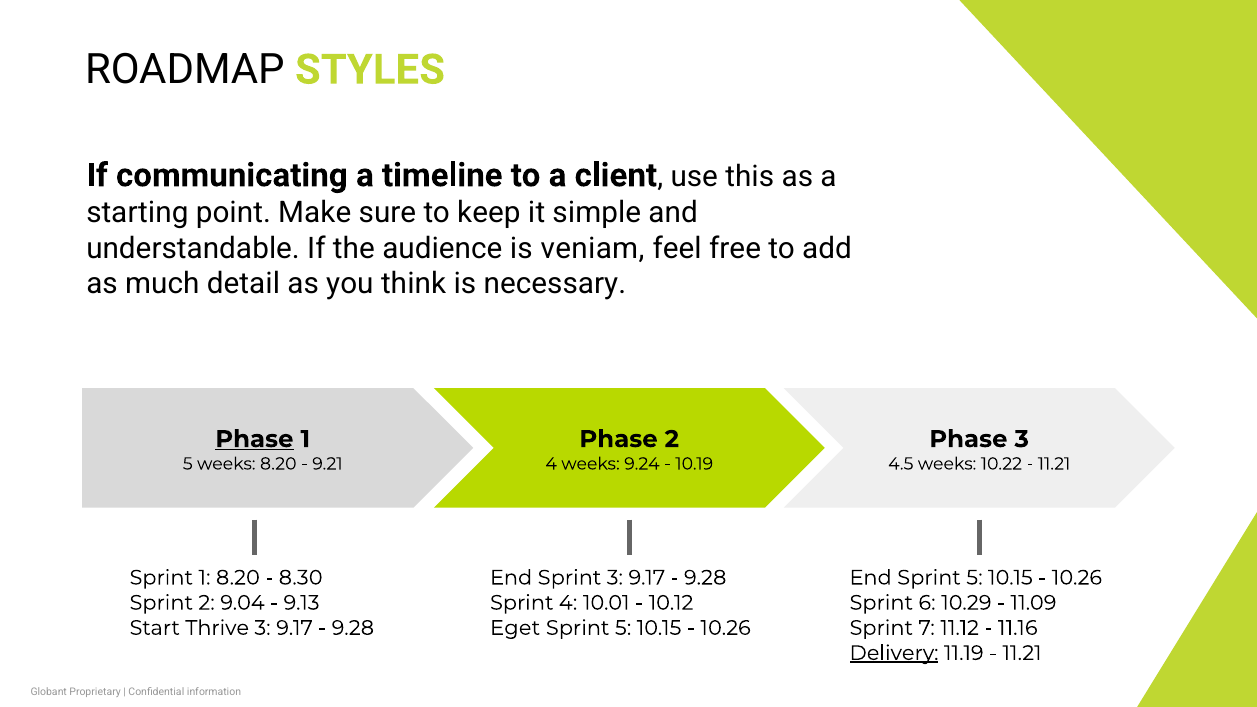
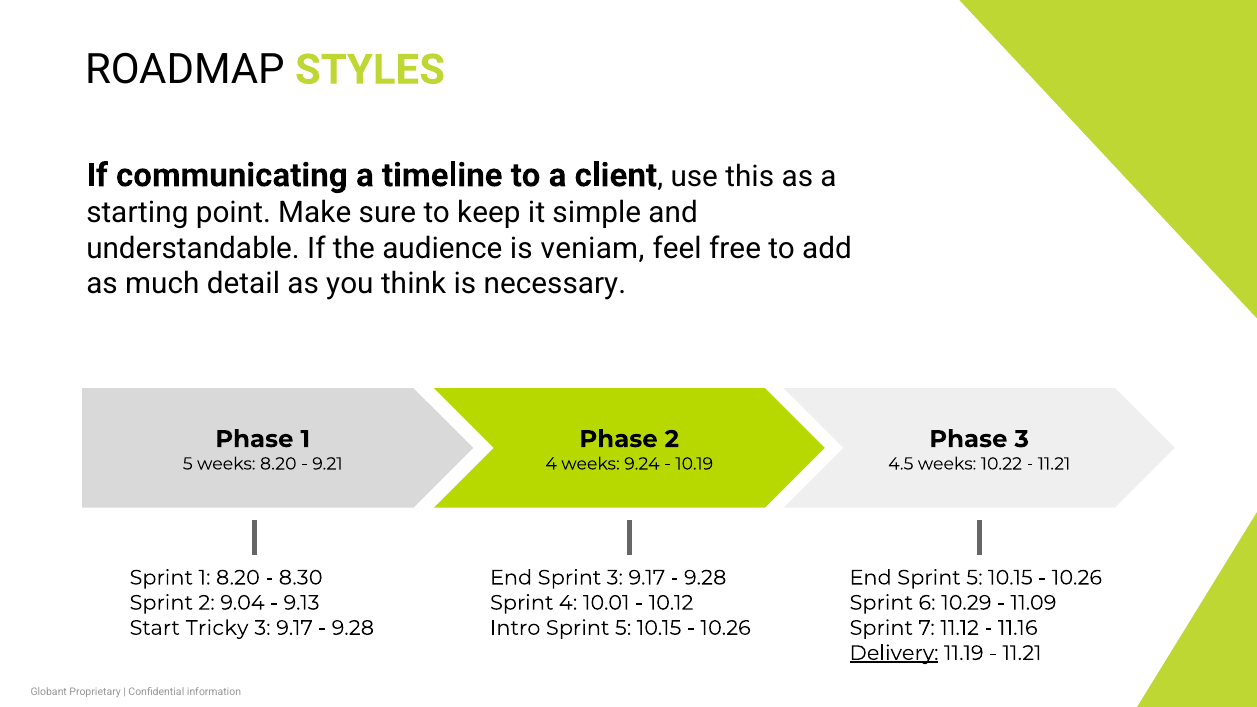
Phase underline: present -> none (254, 439)
Thrive: Thrive -> Tricky (217, 628)
Eget: Eget -> Intro (515, 628)
